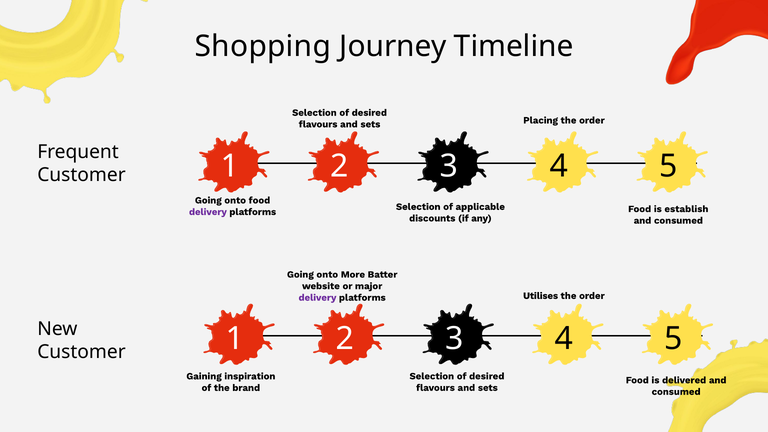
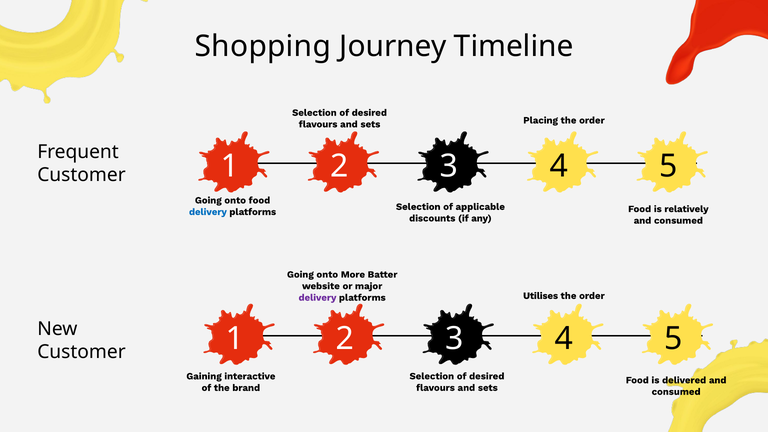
establish: establish -> relatively (686, 209)
delivery colour: purple -> blue (208, 212)
inspiration: inspiration -> interactive (250, 376)
